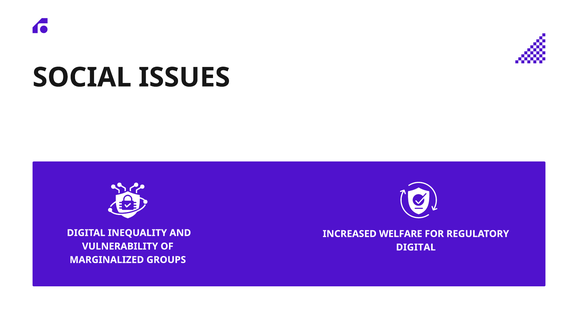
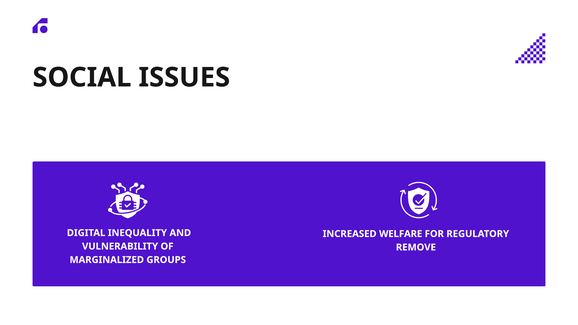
DIGITAL: DIGITAL -> REMOVE (416, 247)
